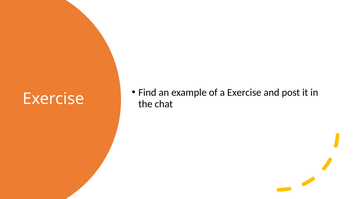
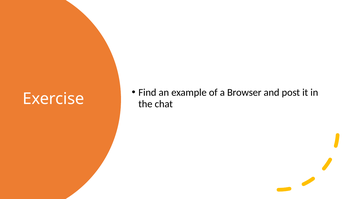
a Exercise: Exercise -> Browser (244, 93)
